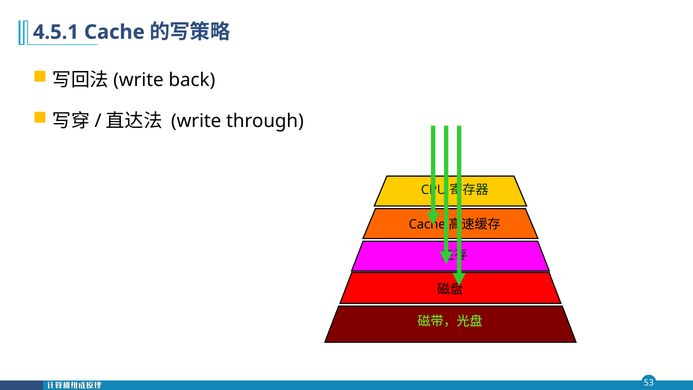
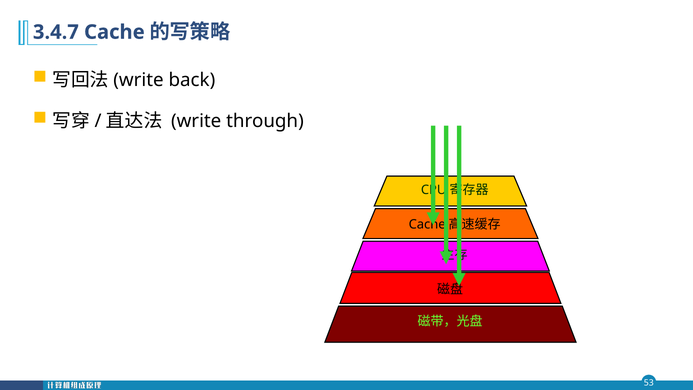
4.5.1: 4.5.1 -> 3.4.7 (56, 32)
